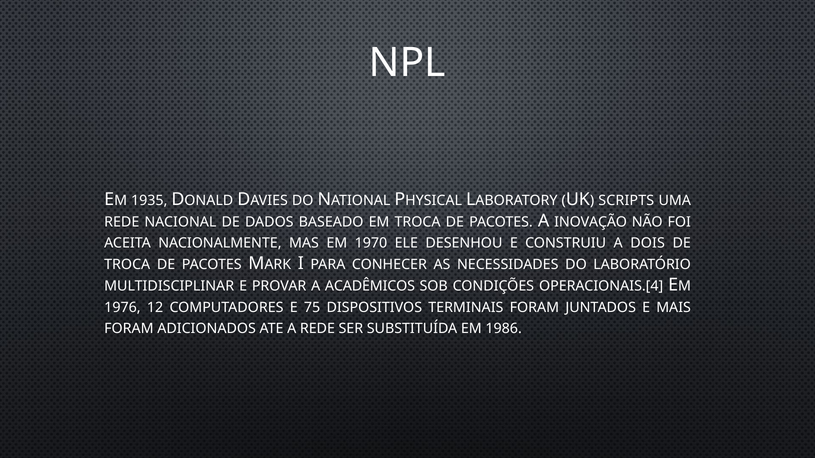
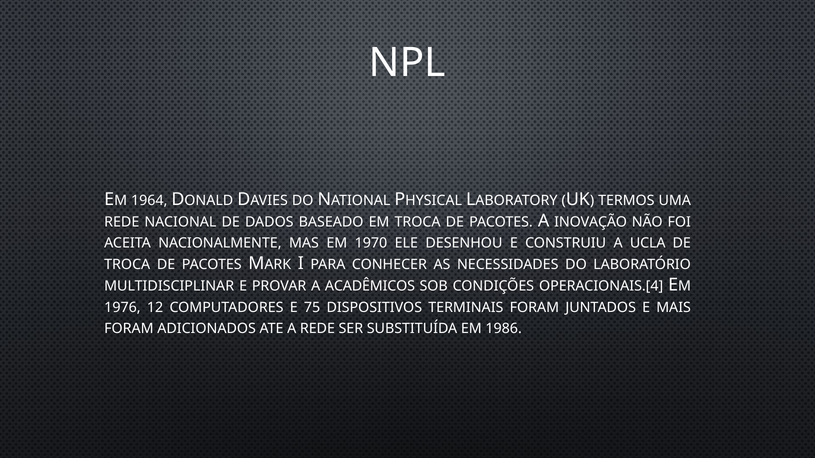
1935: 1935 -> 1964 (149, 201)
SCRIPTS: SCRIPTS -> TERMOS (626, 201)
DOIS: DOIS -> UCLA (648, 243)
